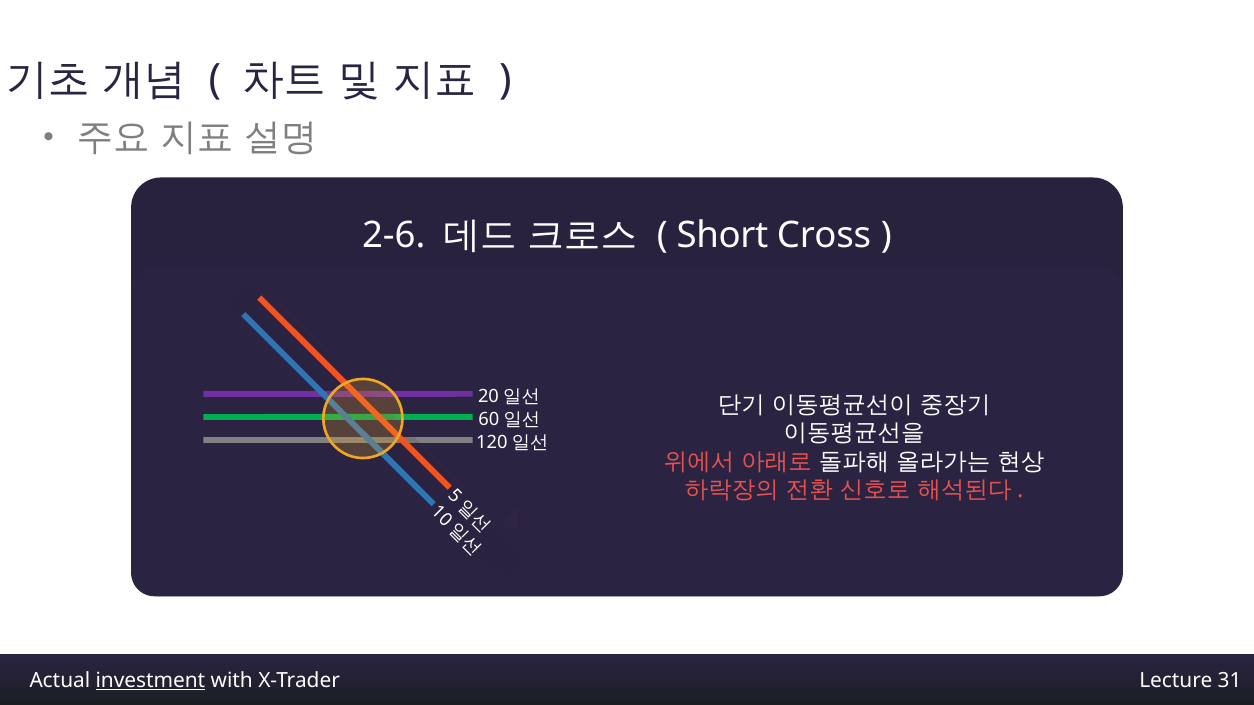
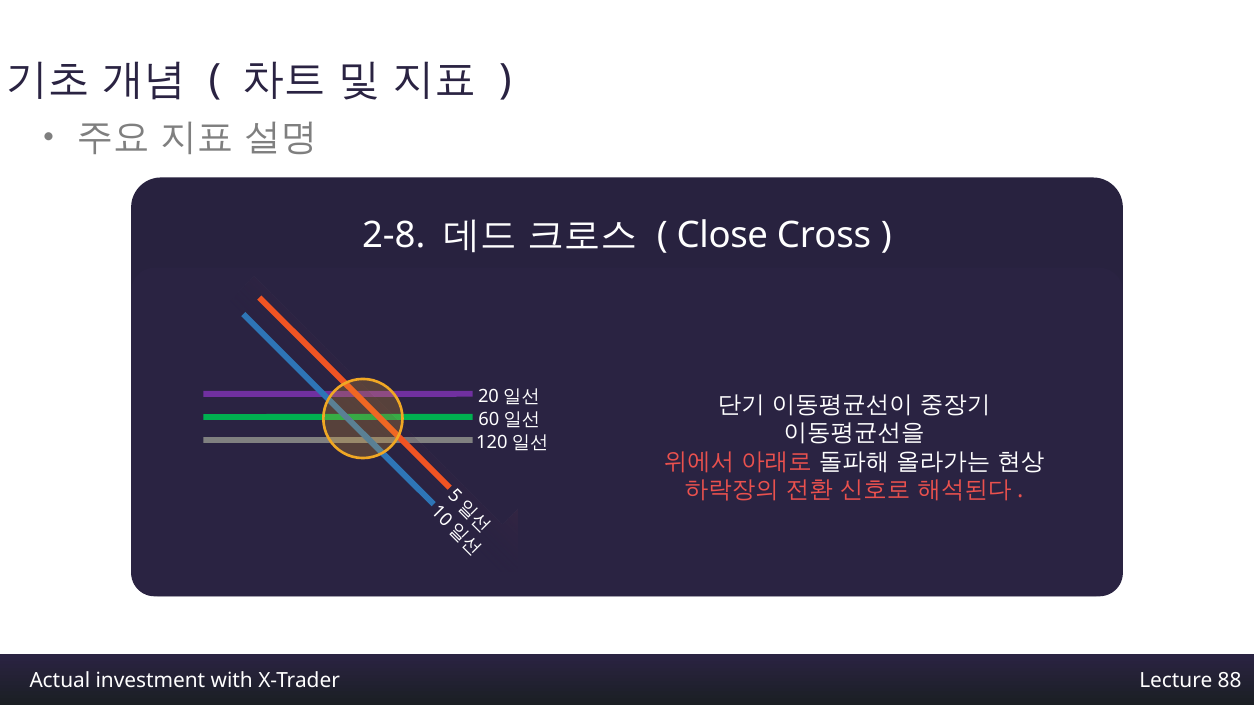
2-6: 2-6 -> 2-8 (394, 236)
Short: Short -> Close (722, 236)
investment underline: present -> none (150, 681)
31: 31 -> 88 (1230, 681)
